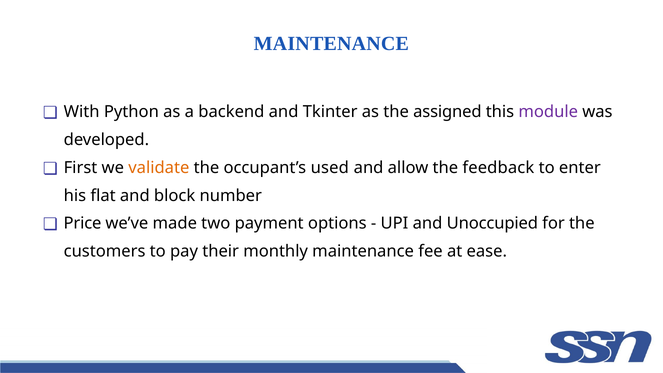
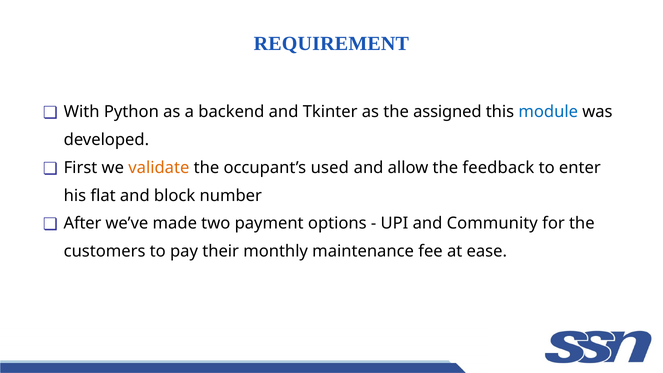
MAINTENANCE: MAINTENANCE -> REQUIREMENT (331, 44)
module colour: purple -> blue (548, 112)
Price: Price -> After (82, 223)
Unoccupied: Unoccupied -> Community (492, 223)
